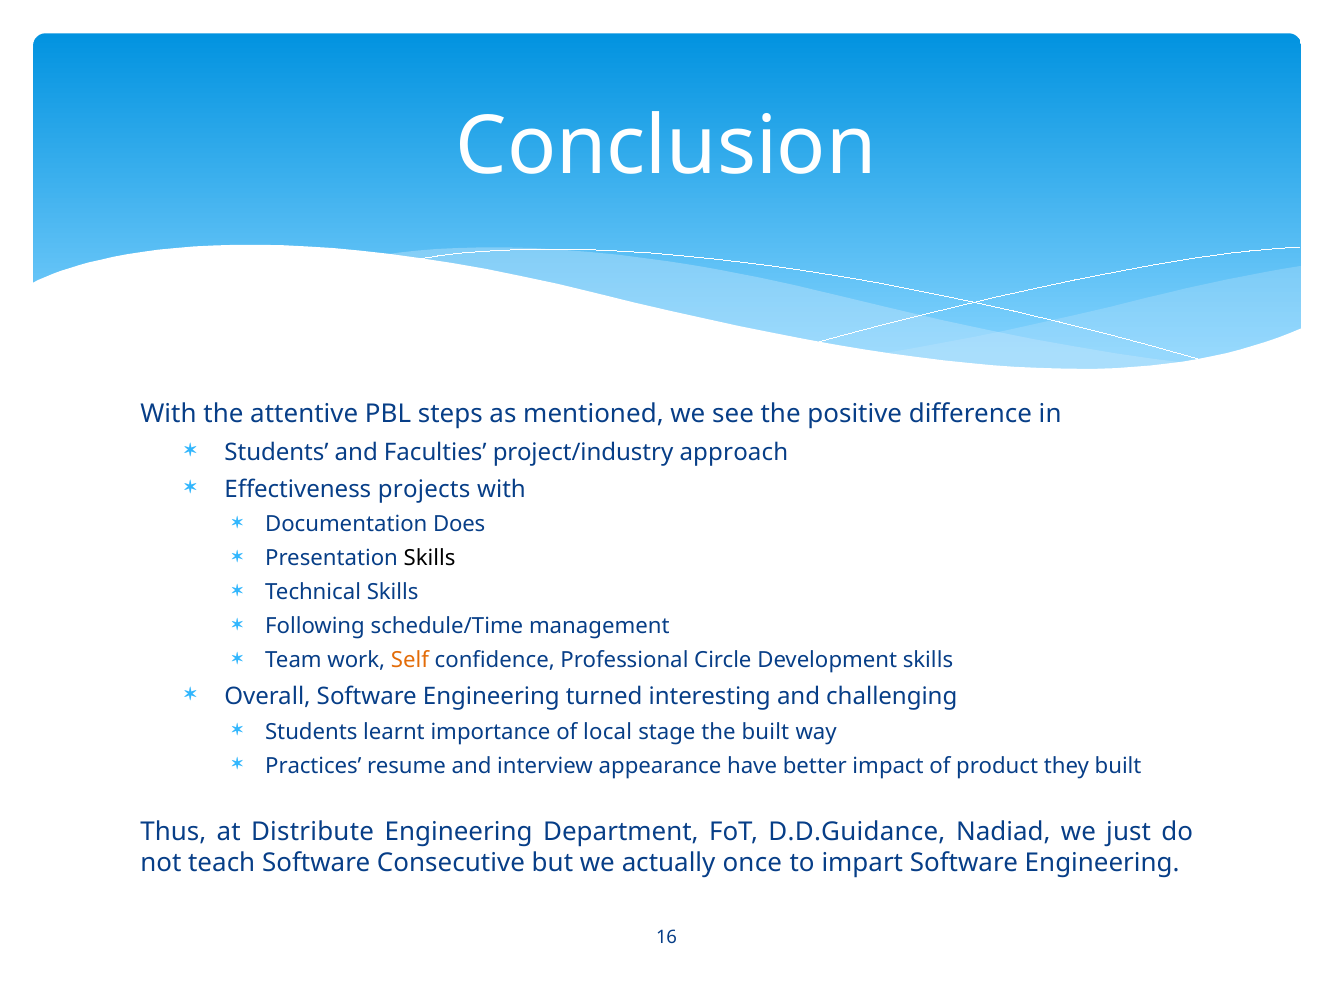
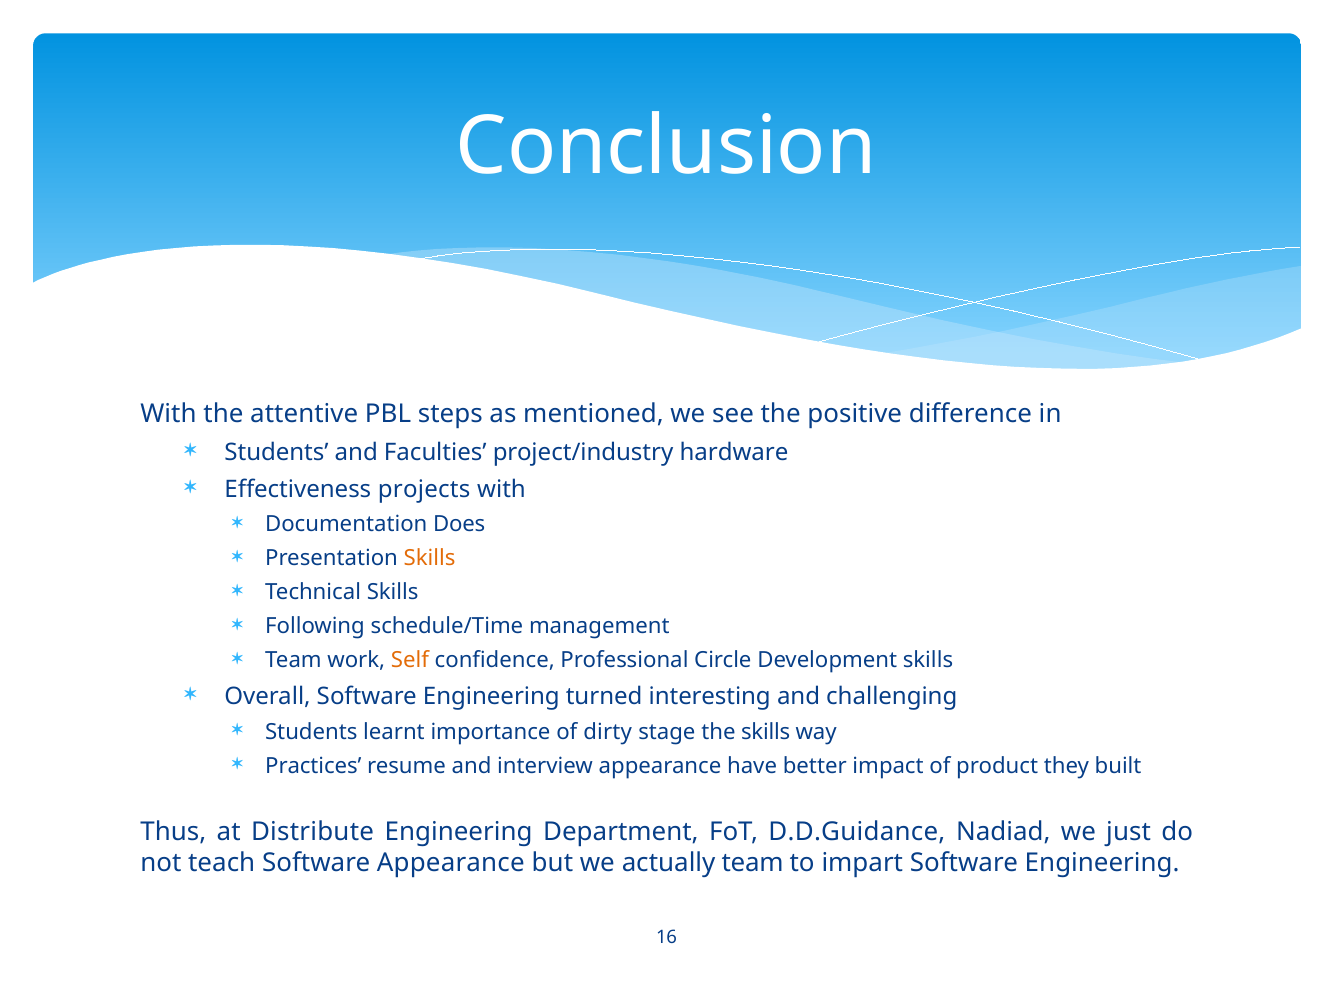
approach: approach -> hardware (734, 452)
Skills colour: black -> orange (430, 558)
local: local -> dirty (608, 732)
the built: built -> skills (766, 732)
Software Consecutive: Consecutive -> Appearance (451, 863)
actually once: once -> team (753, 863)
